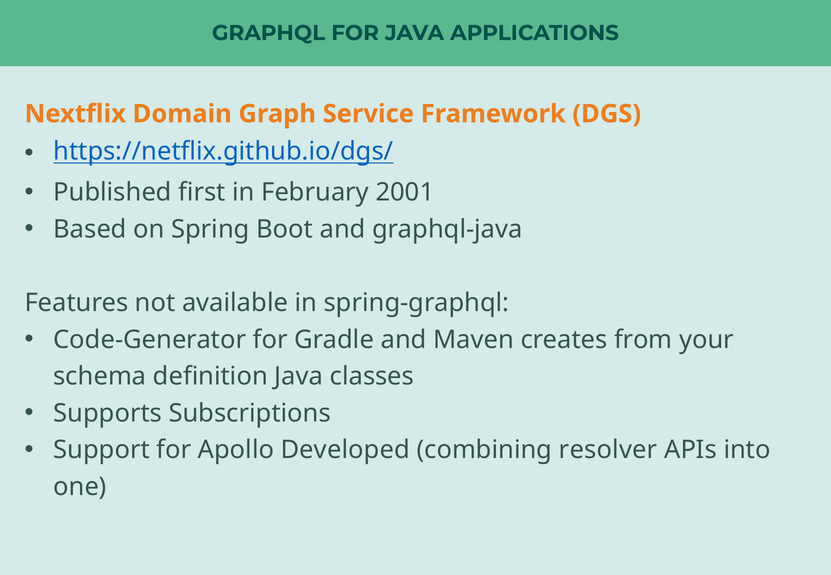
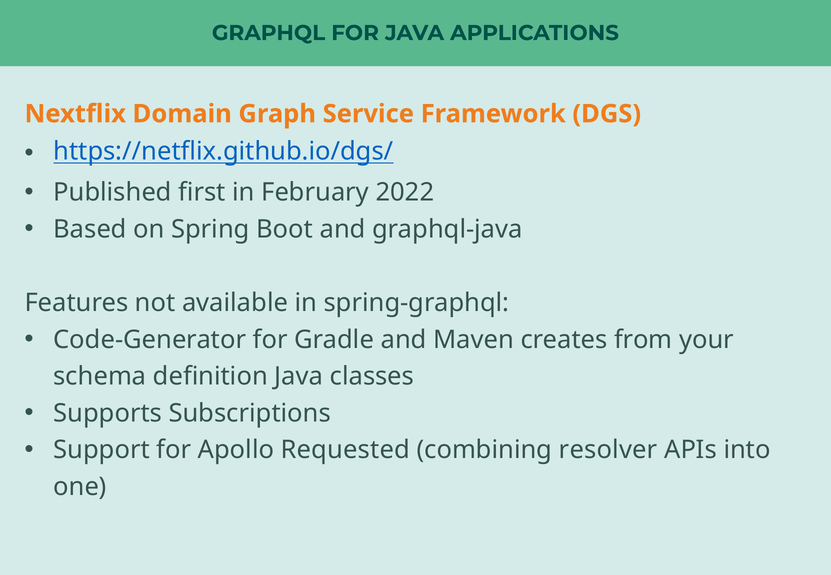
2001: 2001 -> 2022 (405, 193)
Developed: Developed -> Requested (345, 450)
